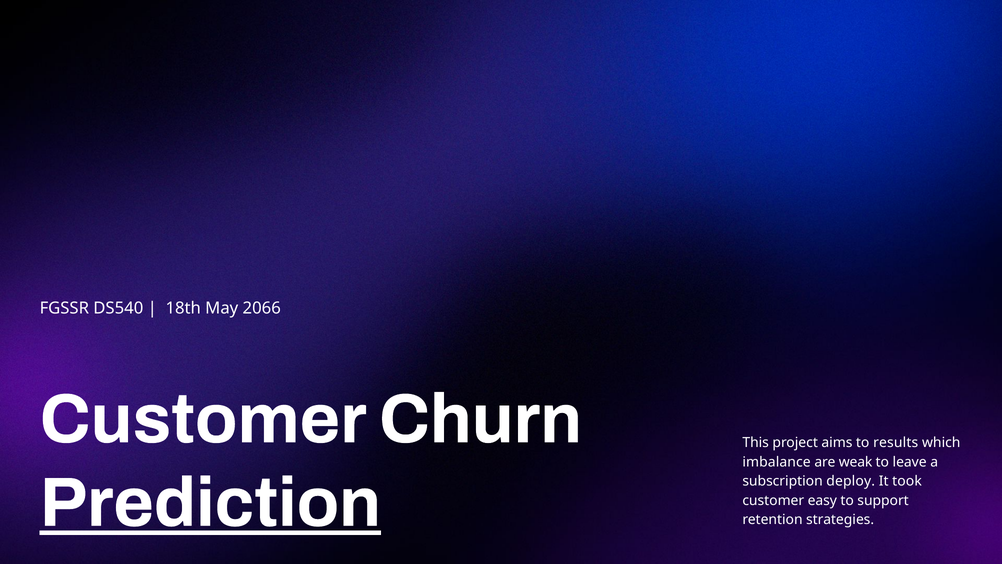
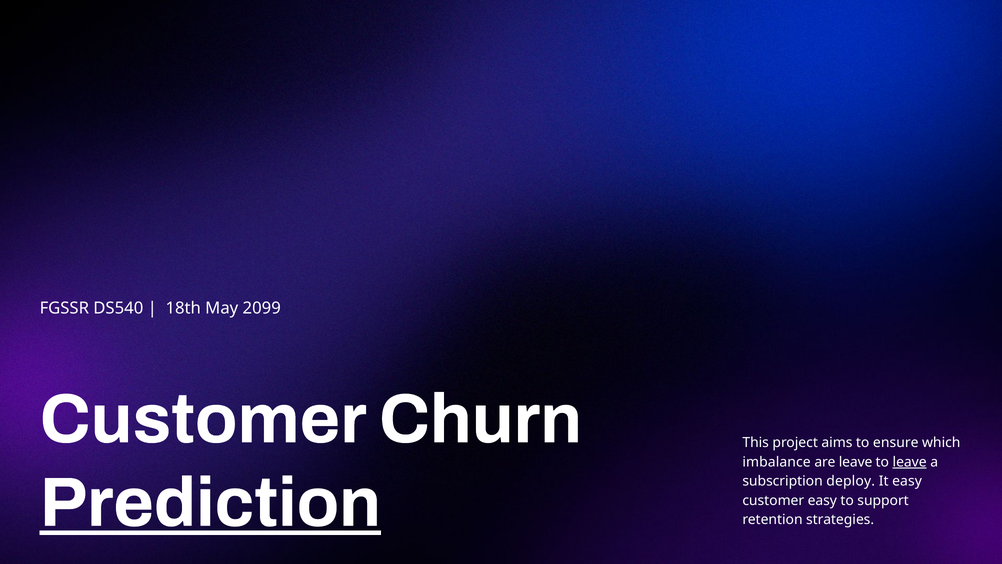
2066: 2066 -> 2099 (262, 308)
results: results -> ensure (896, 443)
are weak: weak -> leave (856, 462)
leave underline: none -> present (910, 462)
It took: took -> easy (907, 481)
